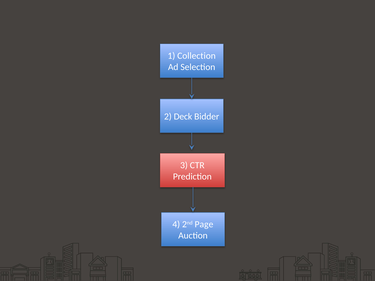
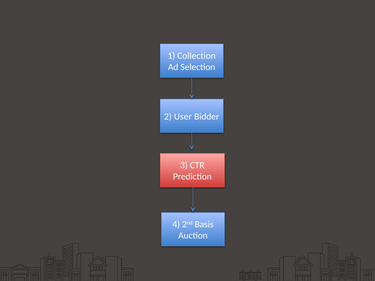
Deck: Deck -> User (183, 117)
Page: Page -> Basis (204, 225)
